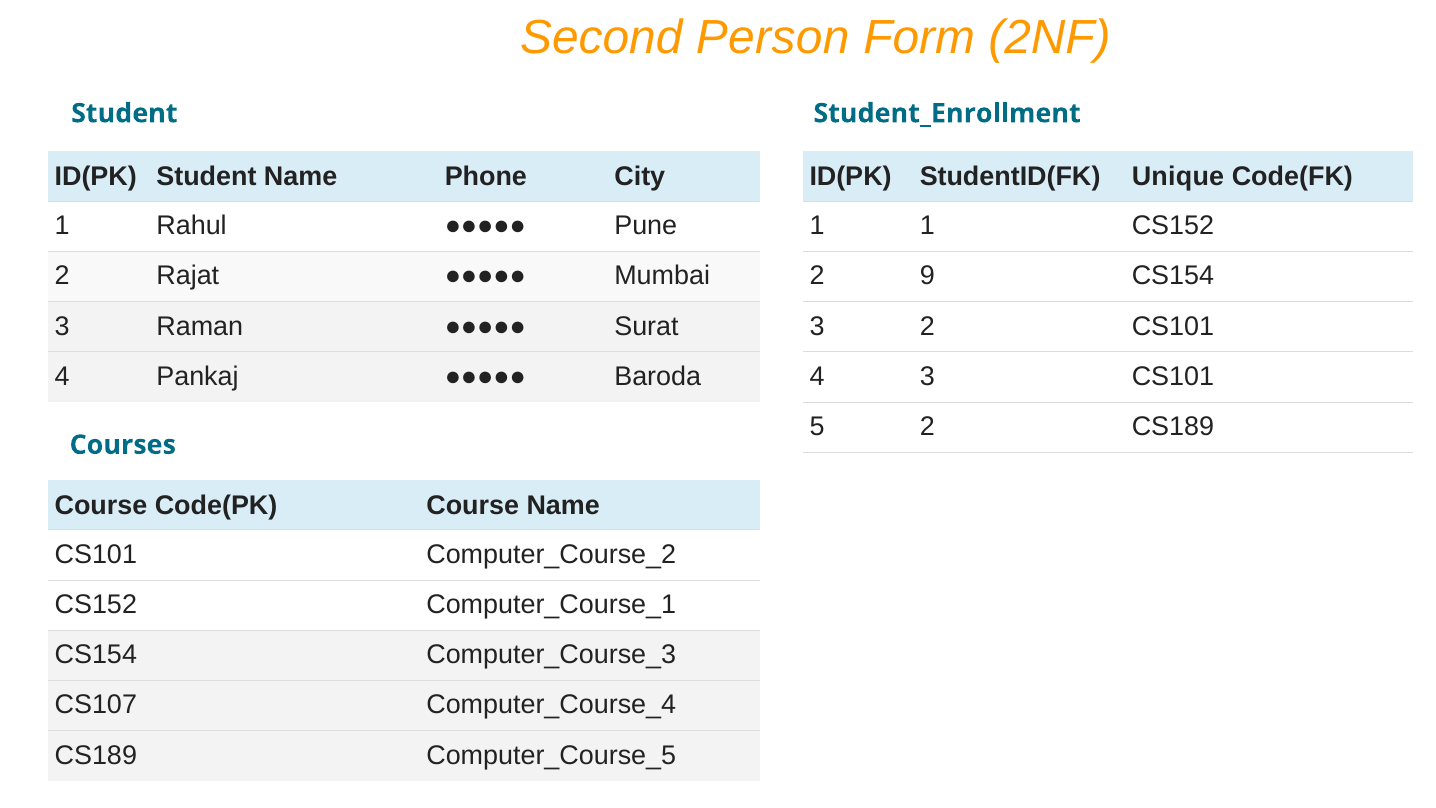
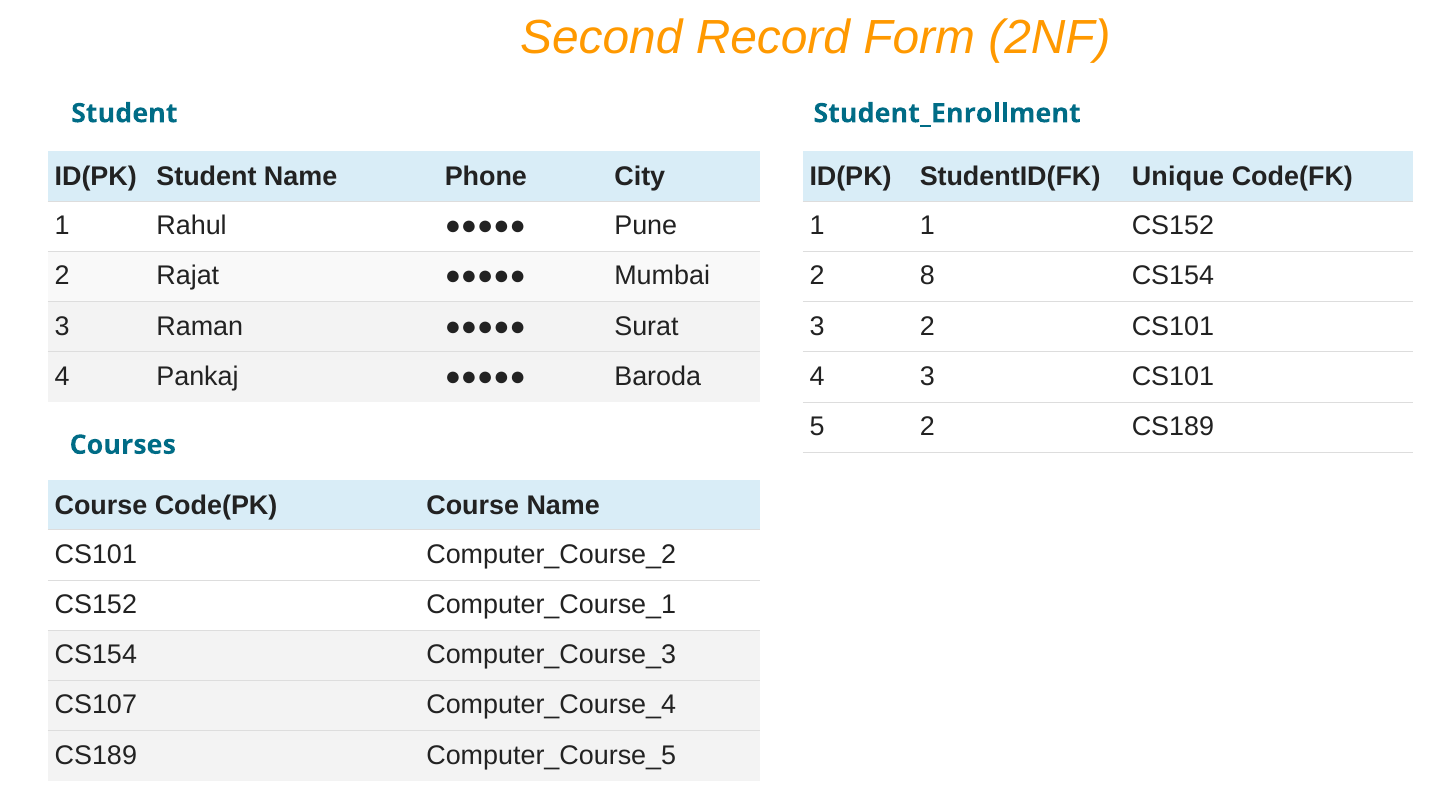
Person: Person -> Record (773, 37)
9: 9 -> 8 (927, 276)
